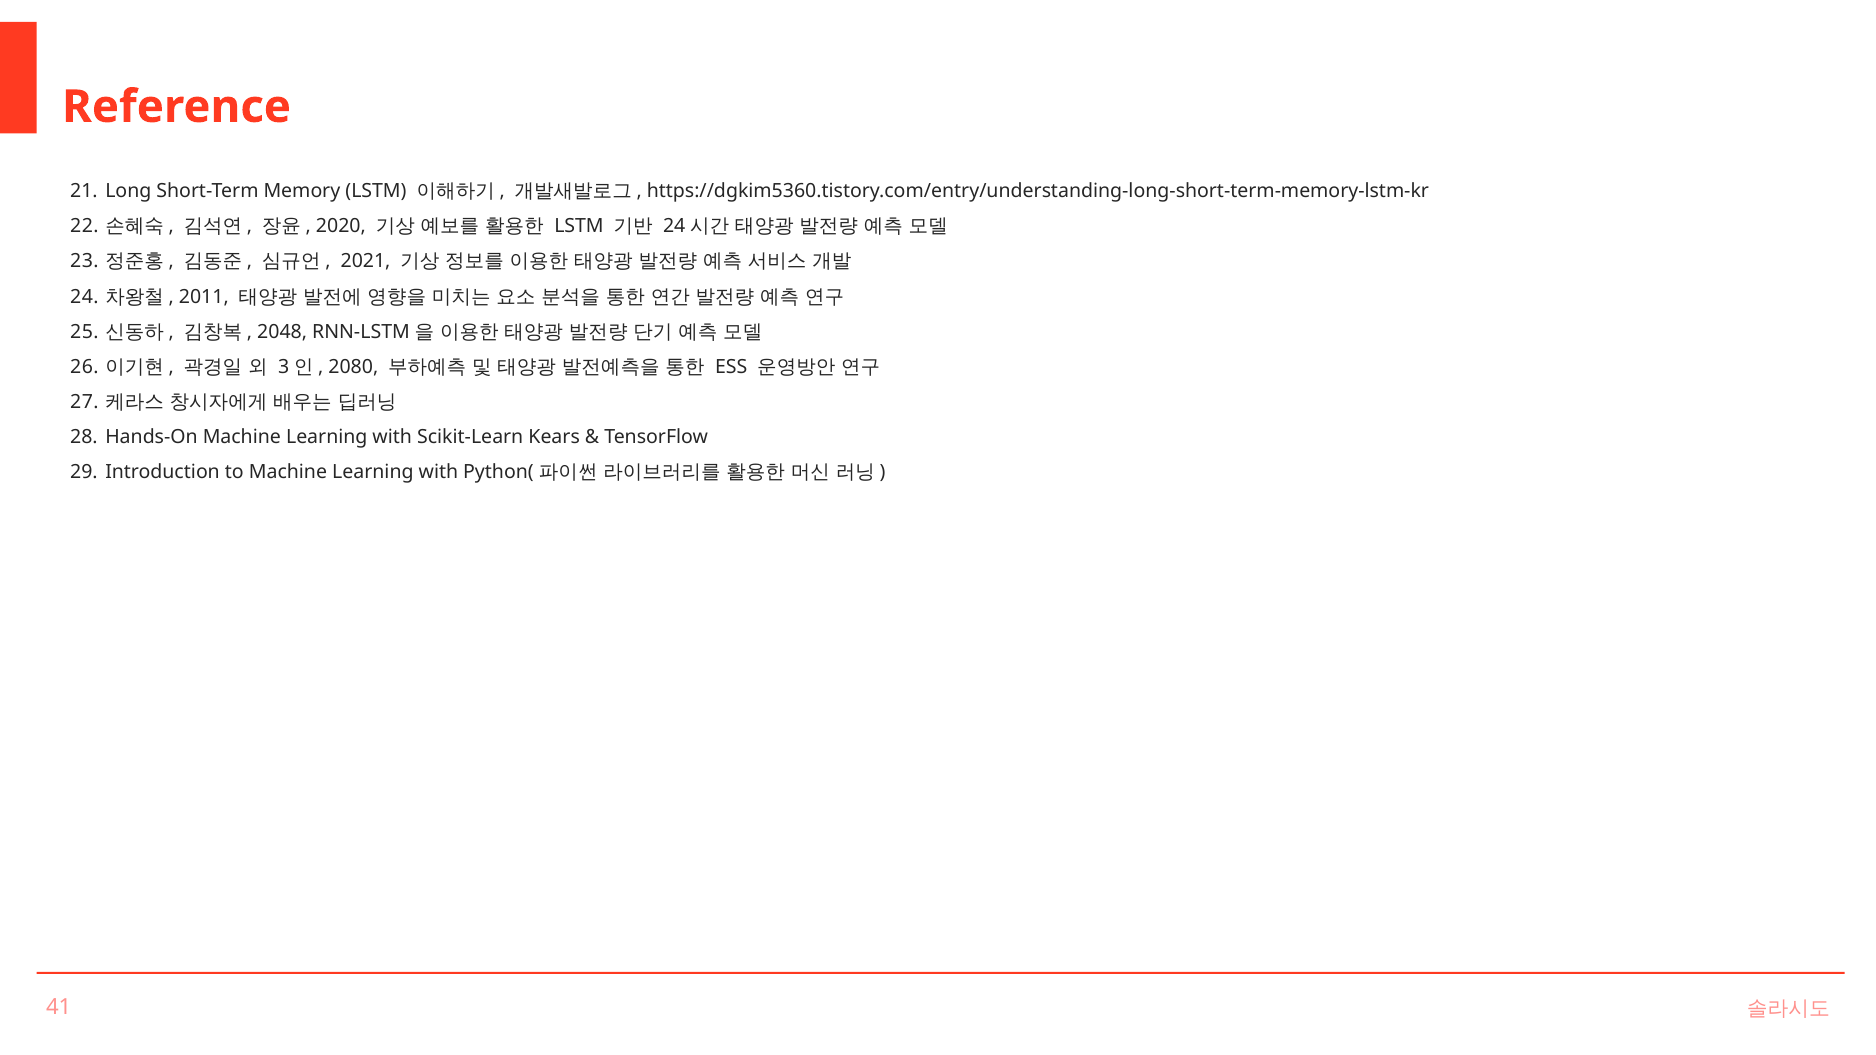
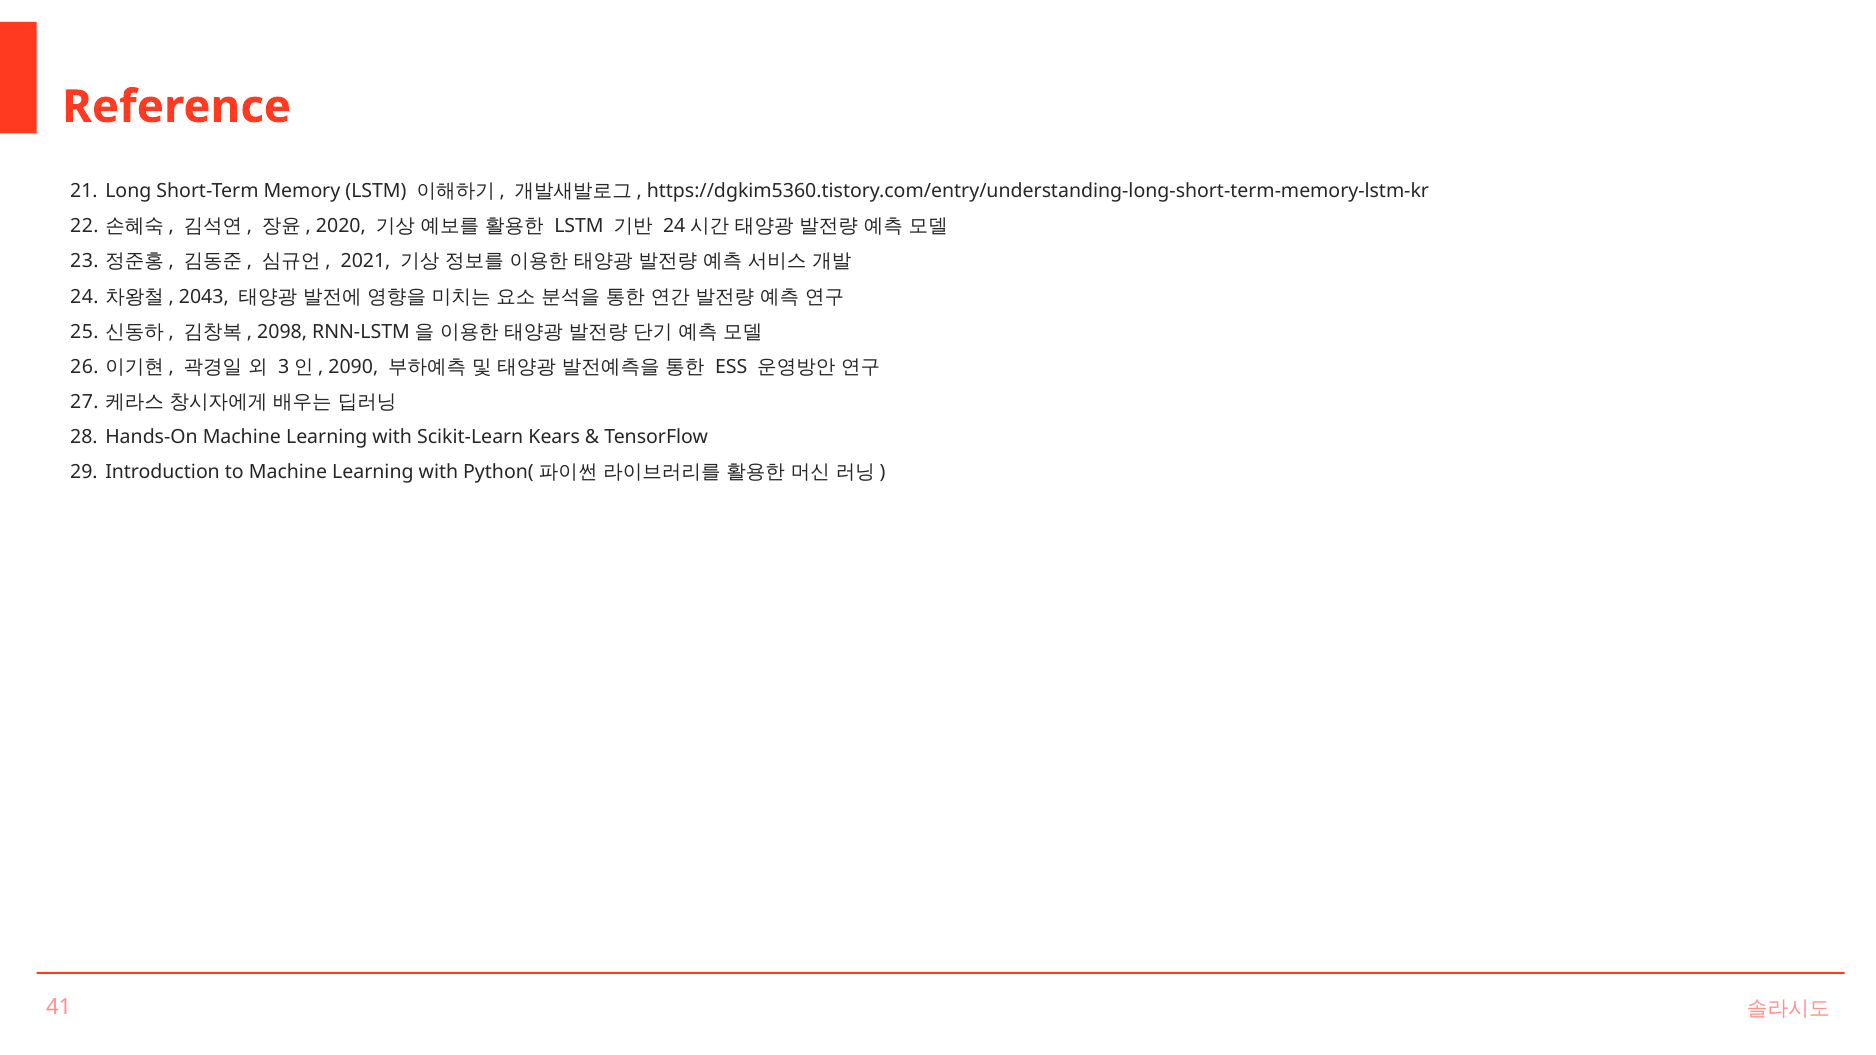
2011: 2011 -> 2043 (204, 297)
2048: 2048 -> 2098 (282, 332)
2080: 2080 -> 2090 (353, 367)
